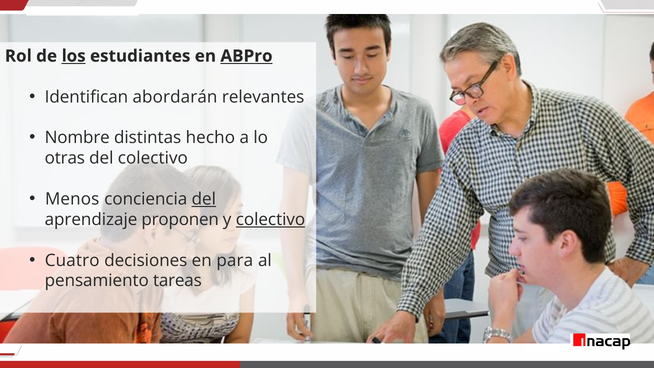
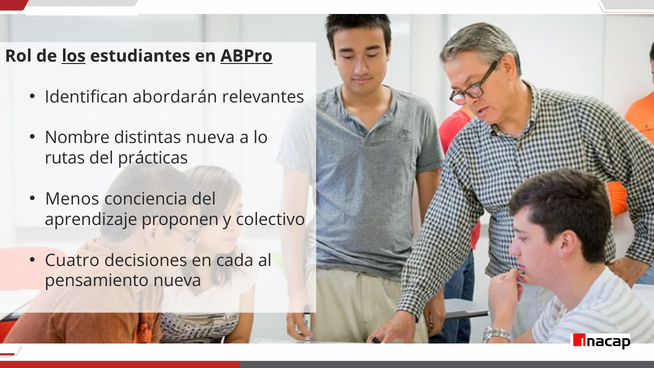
distintas hecho: hecho -> nueva (210, 138)
otras: otras -> rutas (65, 158)
del colectivo: colectivo -> prácticas (153, 158)
del underline: present -> none (204, 199)
colectivo underline: present -> none (270, 219)
para: para -> cada (235, 260)
pensamiento tareas: tareas -> nueva (177, 281)
